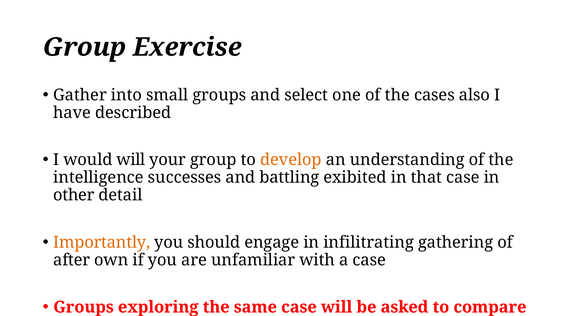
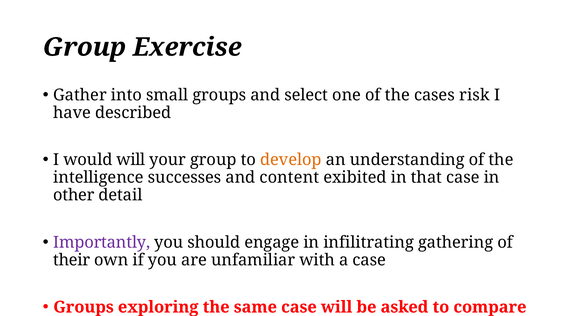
also: also -> risk (474, 95)
battling: battling -> content (289, 177)
Importantly colour: orange -> purple (102, 242)
after: after -> their (72, 260)
